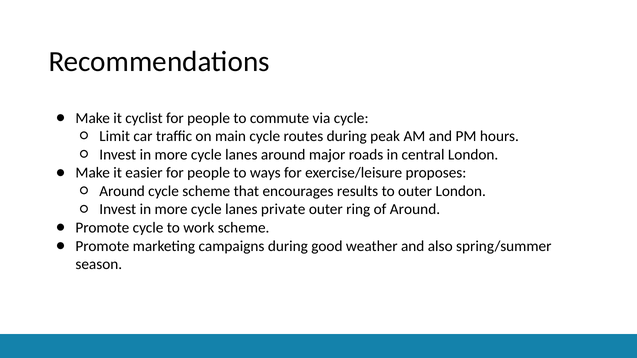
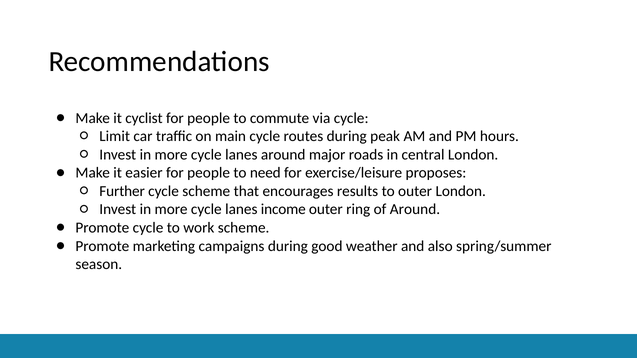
ways: ways -> need (265, 173)
Around: Around -> Further (122, 191)
private: private -> income (283, 210)
